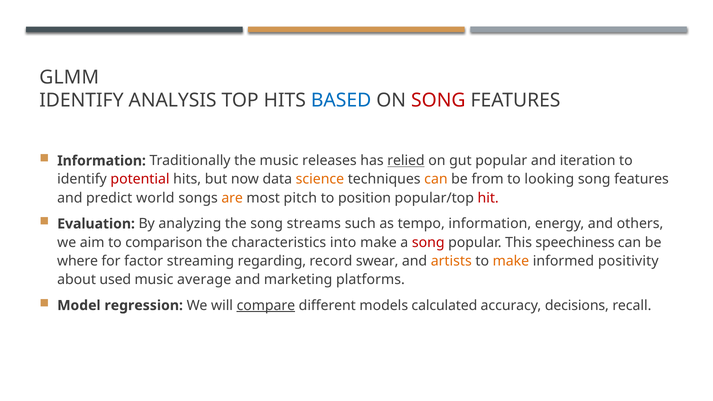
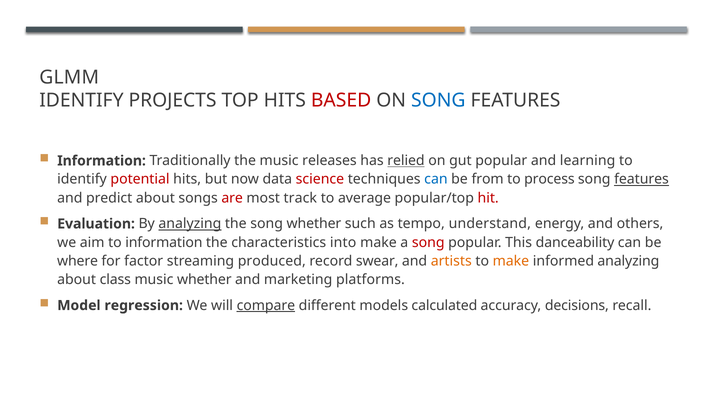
ANALYSIS: ANALYSIS -> PROJECTS (173, 100)
BASED colour: blue -> red (341, 100)
SONG colour: red -> blue (438, 100)
iteration: iteration -> learning (588, 161)
science colour: orange -> red (320, 179)
can colour: orange -> blue (436, 179)
looking: looking -> process (549, 179)
features underline: none -> present (642, 179)
predict world: world -> about (155, 198)
are colour: orange -> red (232, 198)
pitch: pitch -> track (300, 198)
position: position -> average (365, 198)
analyzing underline: none -> present (190, 224)
song streams: streams -> whether (314, 224)
tempo information: information -> understand (490, 224)
to comparison: comparison -> information (164, 242)
speechiness: speechiness -> danceability (575, 242)
regarding: regarding -> produced (272, 261)
informed positivity: positivity -> analyzing (628, 261)
used: used -> class (115, 280)
music average: average -> whether (204, 280)
